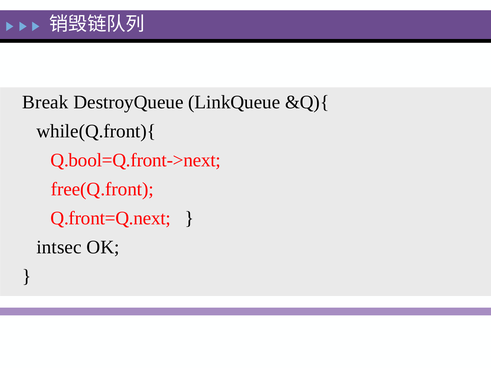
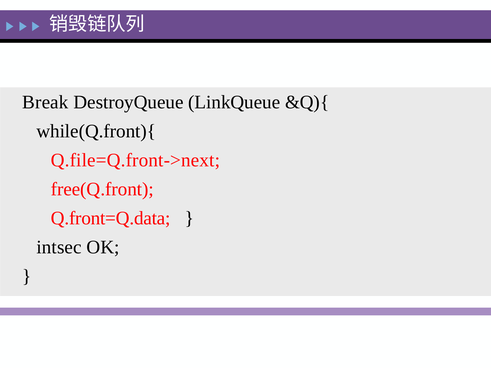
Q.bool=Q.front->next: Q.bool=Q.front->next -> Q.file=Q.front->next (135, 160)
Q.front=Q.next: Q.front=Q.next -> Q.front=Q.data (111, 218)
